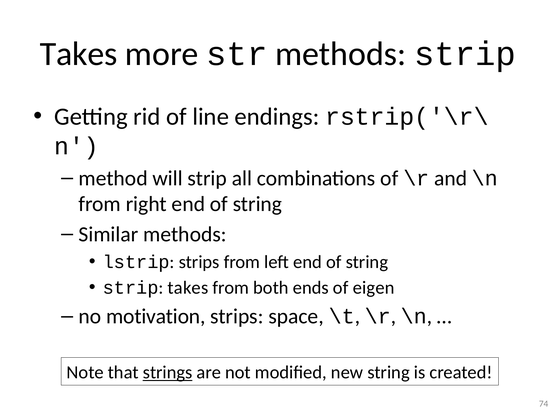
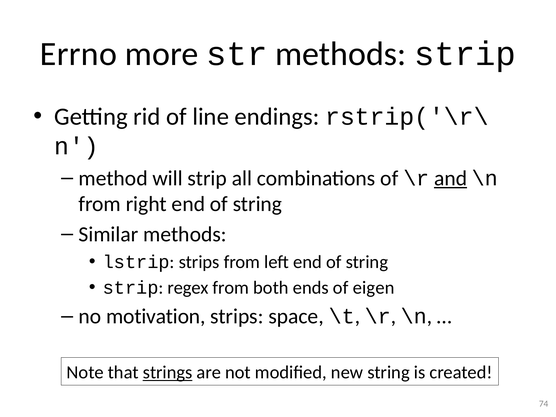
Takes: Takes -> Errno (78, 54)
and underline: none -> present (451, 178)
strip takes: takes -> regex (188, 288)
